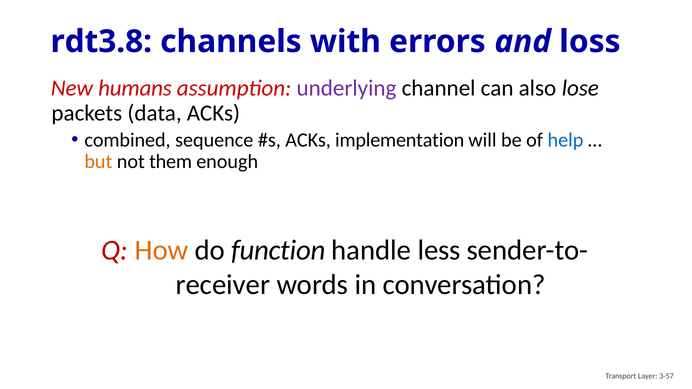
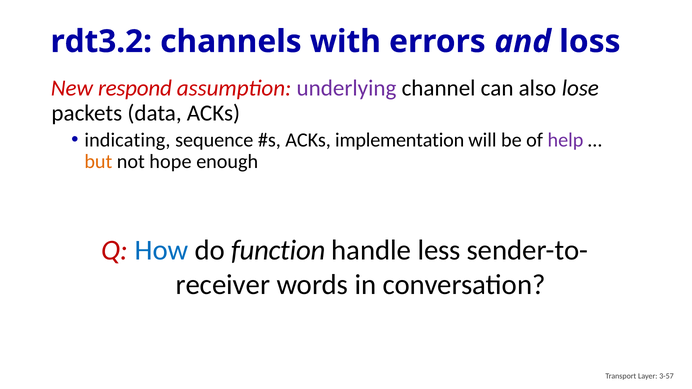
rdt3.8: rdt3.8 -> rdt3.2 (101, 42)
humans: humans -> respond (135, 88)
combined: combined -> indicating (127, 140)
help colour: blue -> purple (565, 140)
them: them -> hope (170, 162)
How colour: orange -> blue (161, 250)
